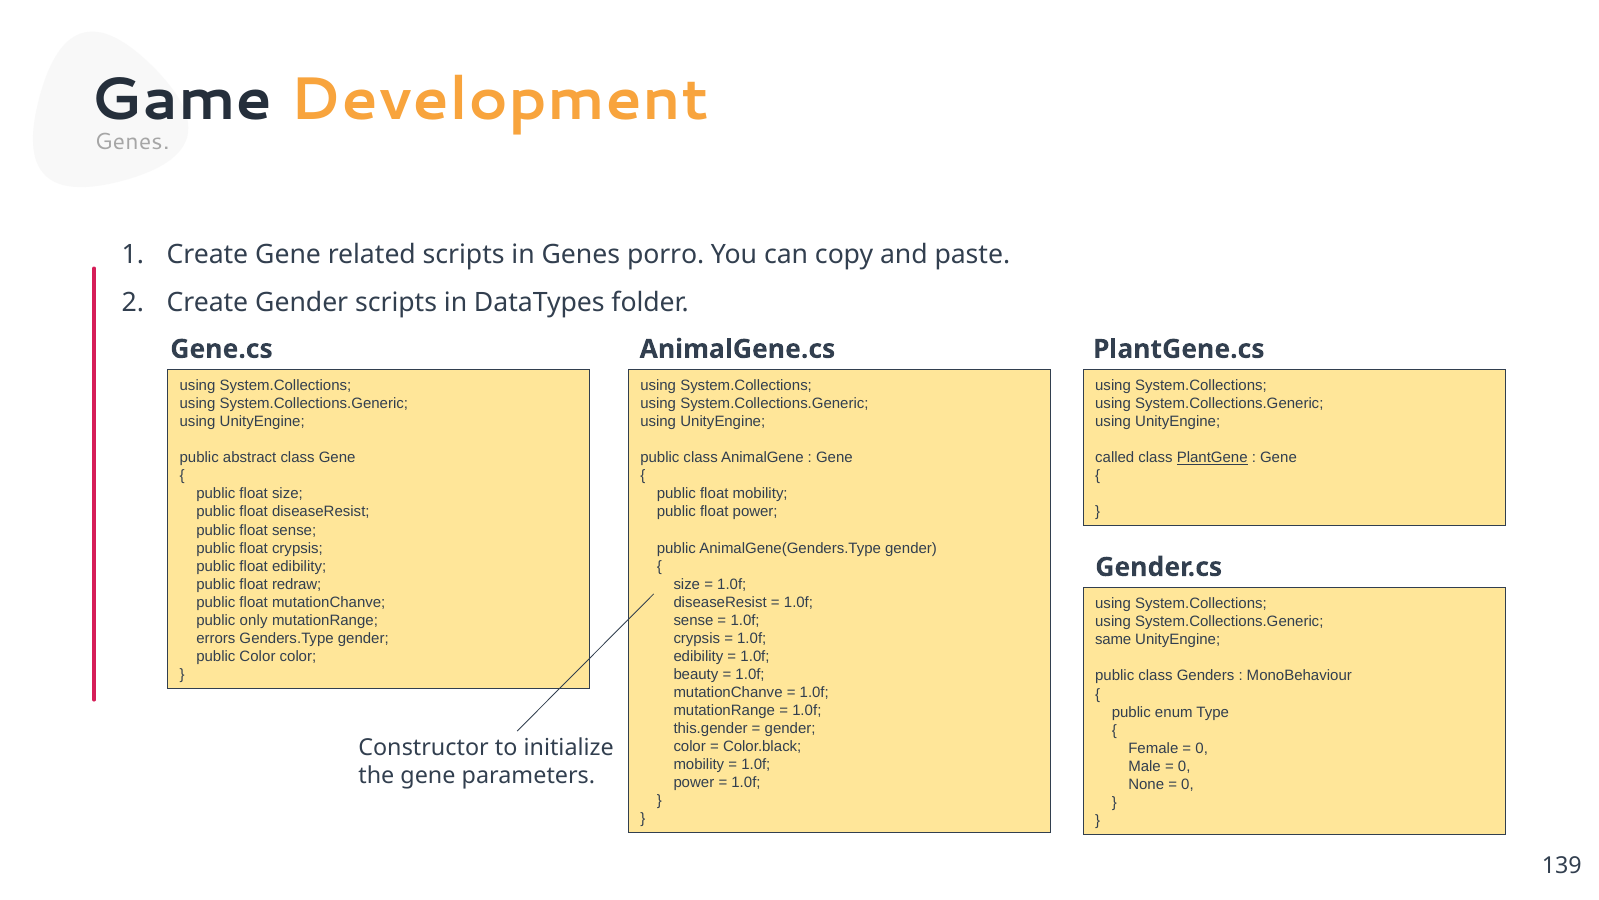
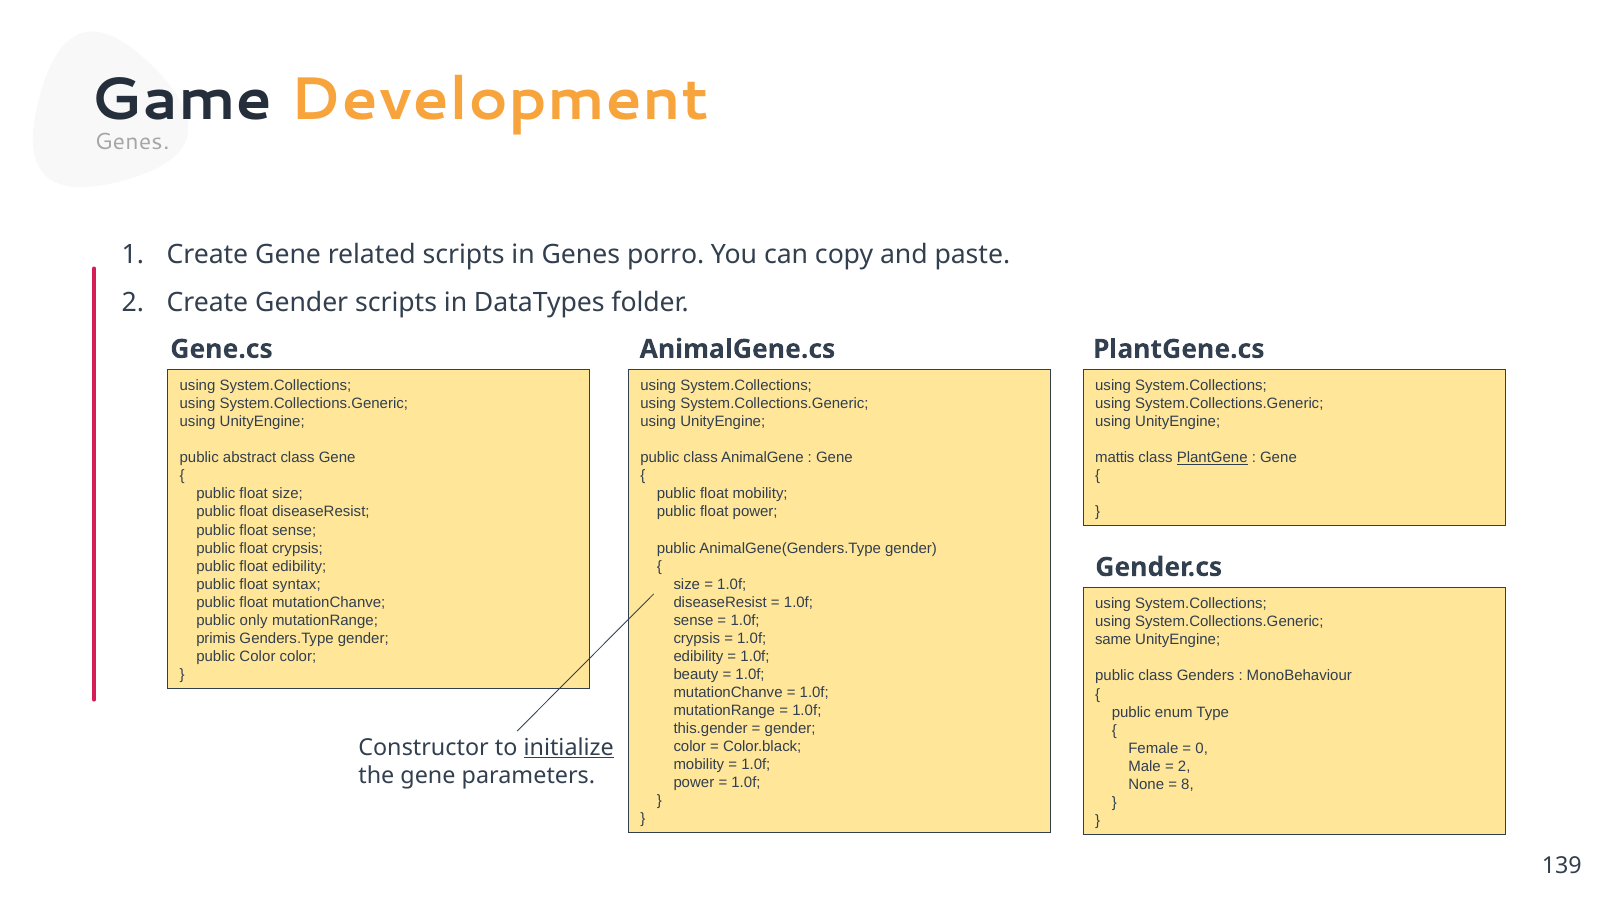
called: called -> mattis (1115, 458)
redraw: redraw -> syntax (297, 584)
errors: errors -> primis (216, 638)
initialize underline: none -> present (569, 747)
0: 0 -> 2 (1184, 766)
0: 0 -> 8 (1187, 784)
